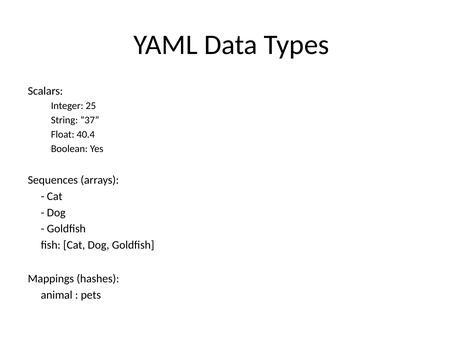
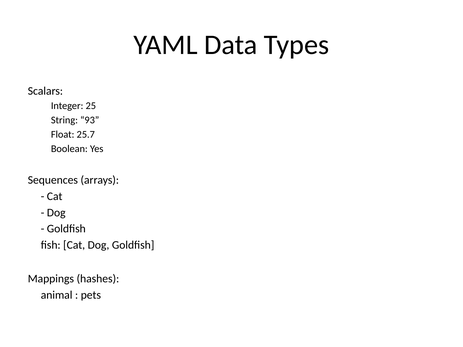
37: 37 -> 93 (90, 120)
40.4: 40.4 -> 25.7 (86, 135)
